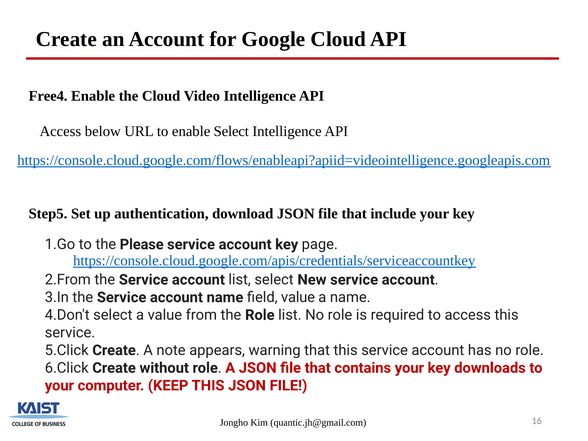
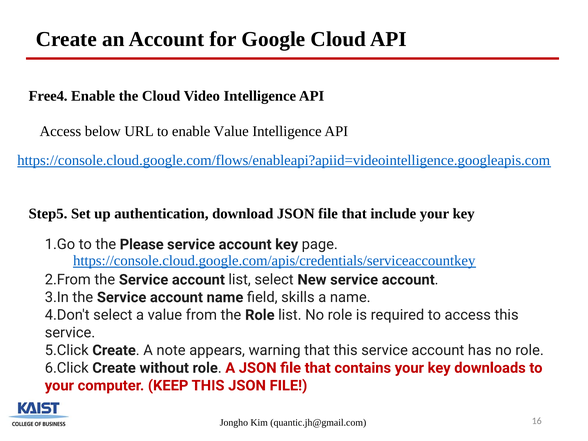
enable Select: Select -> Value (231, 131)
field value: value -> skills (298, 297)
